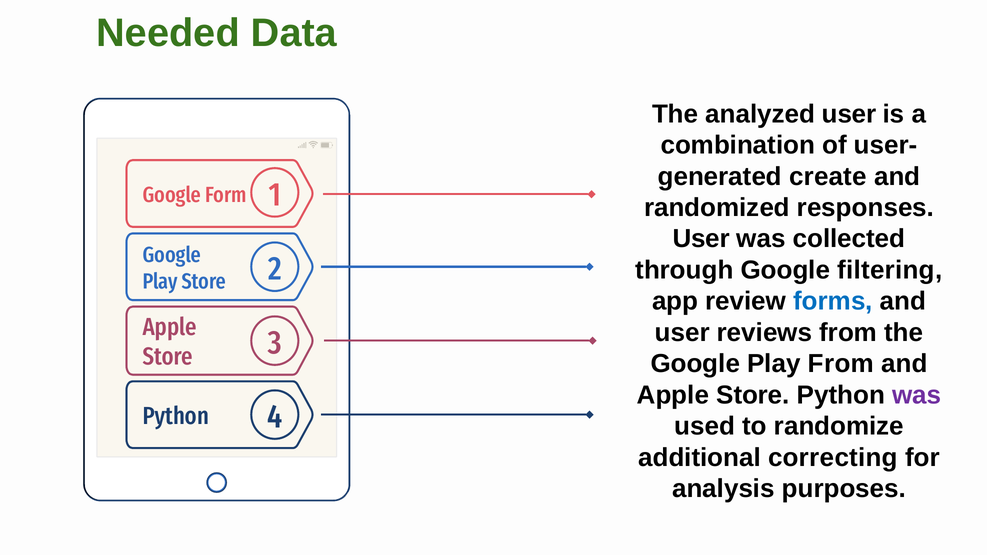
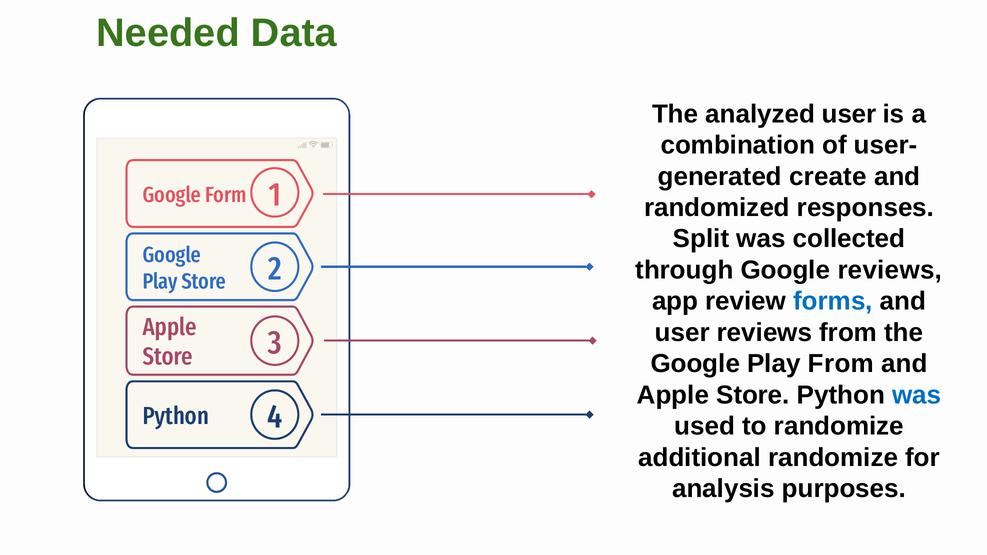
User: User -> Split (701, 239)
Google filtering: filtering -> reviews (890, 270)
was colour: purple -> blue (917, 395)
additional correcting: correcting -> randomize (833, 458)
